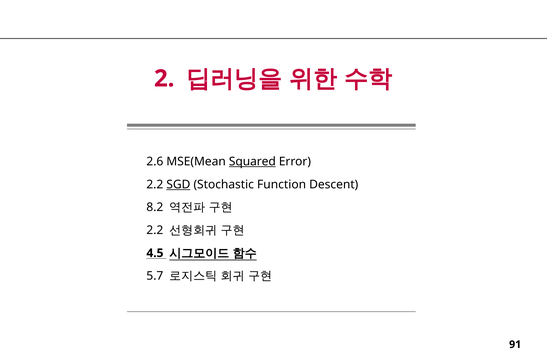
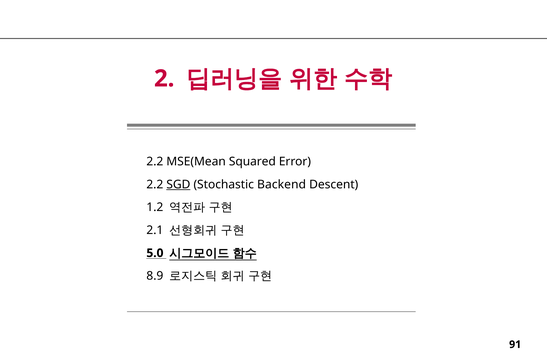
2.6: 2.6 -> 2.2 (155, 162)
Squared underline: present -> none (252, 162)
Function: Function -> Backend (282, 185)
8.2: 8.2 -> 1.2 (155, 207)
2.2: 2.2 -> 2.1 (155, 230)
4.5: 4.5 -> 5.0 (155, 253)
5.7: 5.7 -> 8.9 (155, 276)
